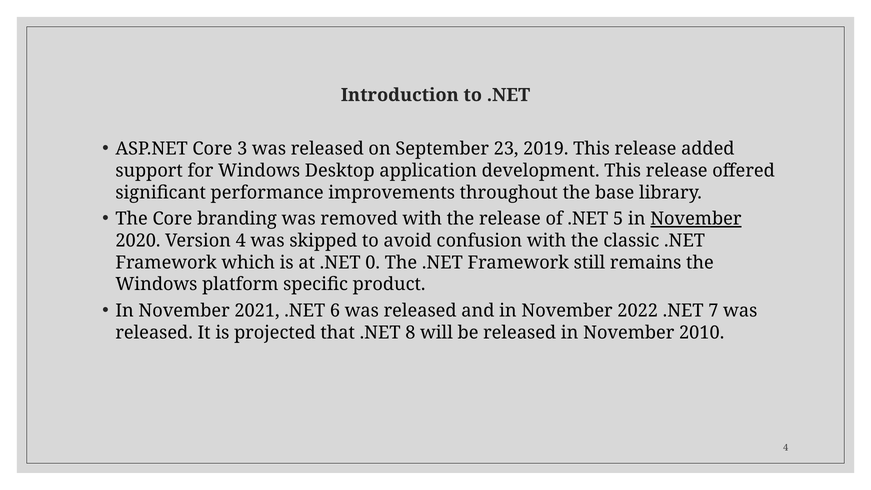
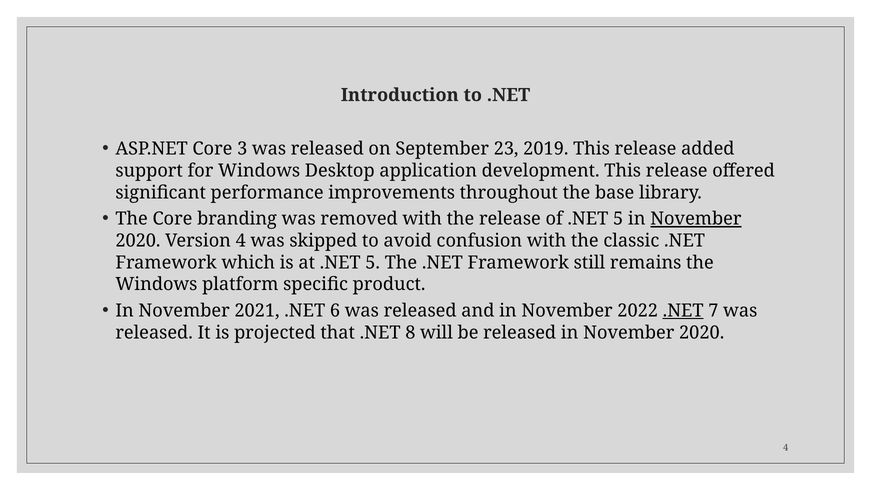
at .NET 0: 0 -> 5 (373, 263)
.NET underline: none -> present (683, 311)
released in November 2010: 2010 -> 2020 (702, 333)
